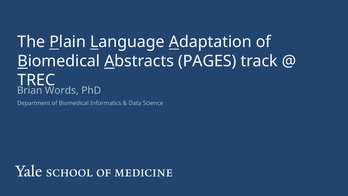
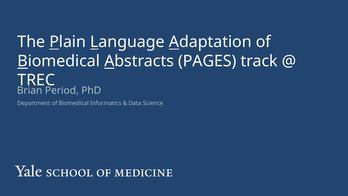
Words: Words -> Period (62, 90)
